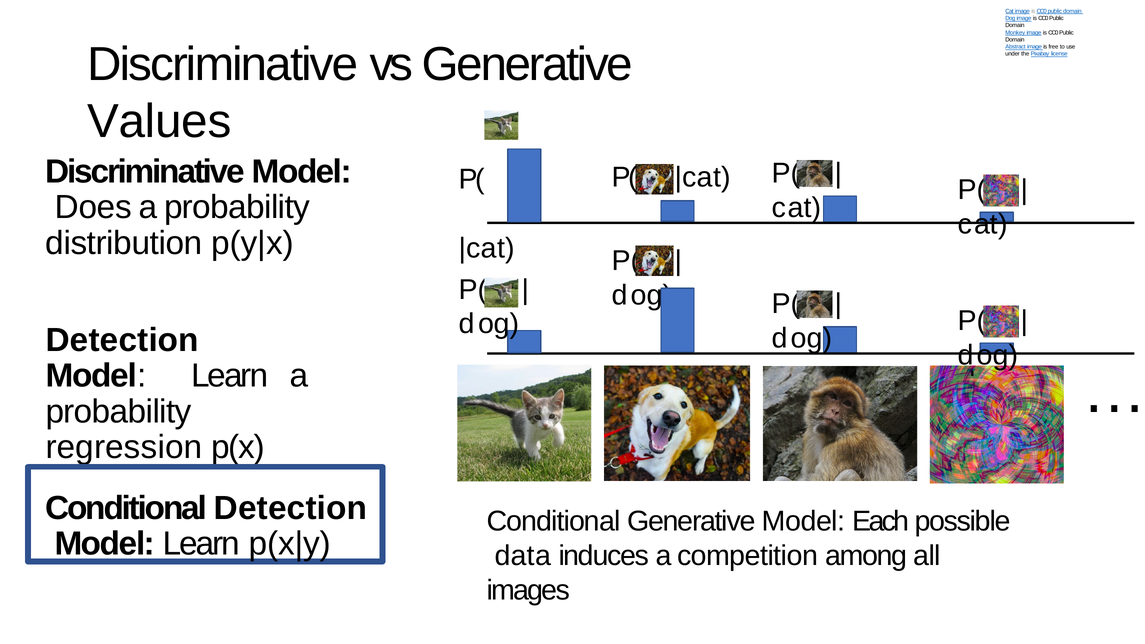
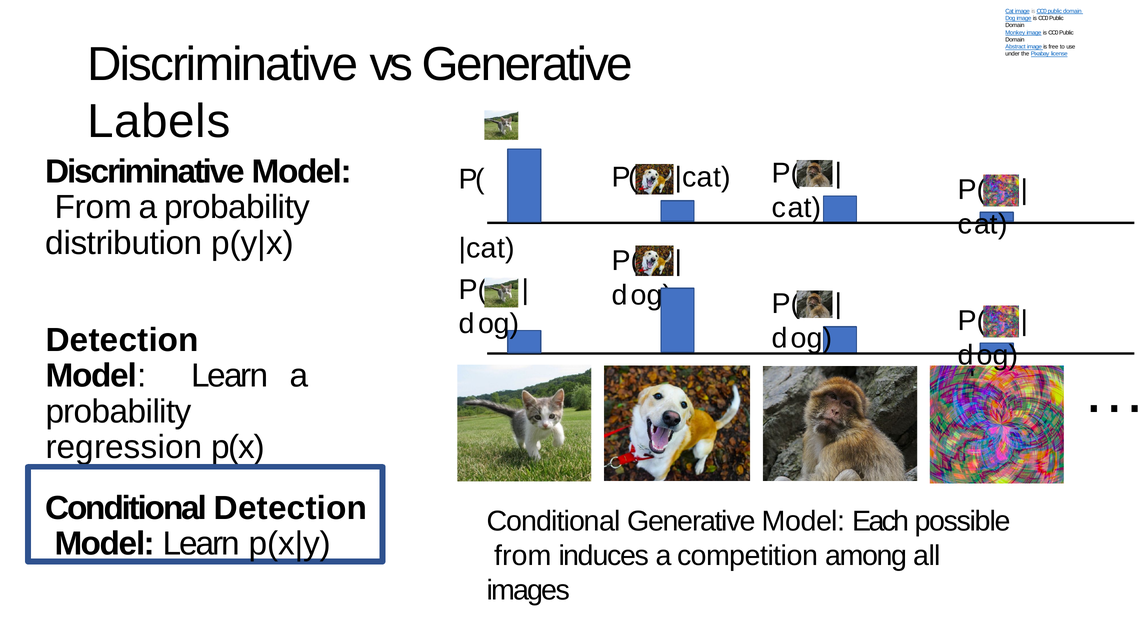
Values: Values -> Labels (159, 122)
Does: Does -> From (93, 207)
data: data -> from (523, 556)
